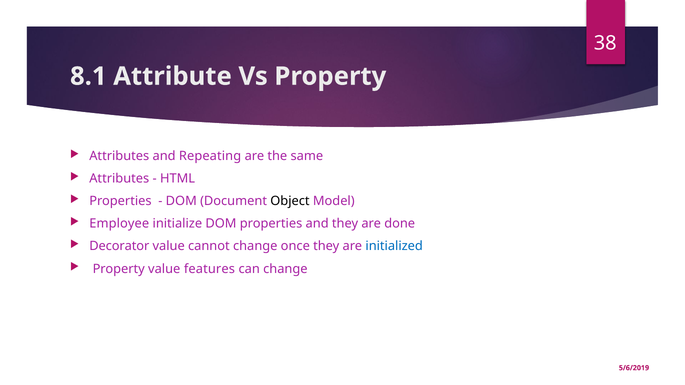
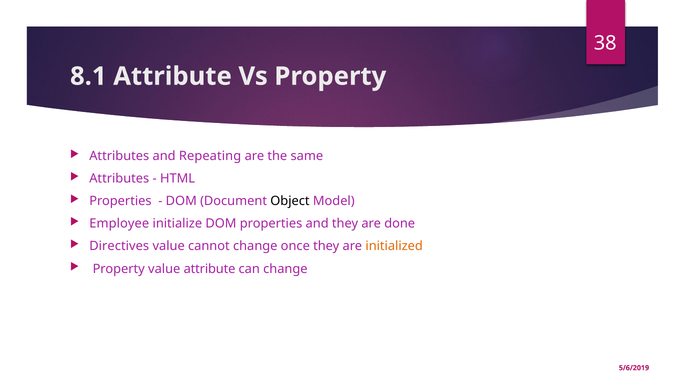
Decorator: Decorator -> Directives (119, 246)
initialized colour: blue -> orange (394, 246)
value features: features -> attribute (210, 269)
